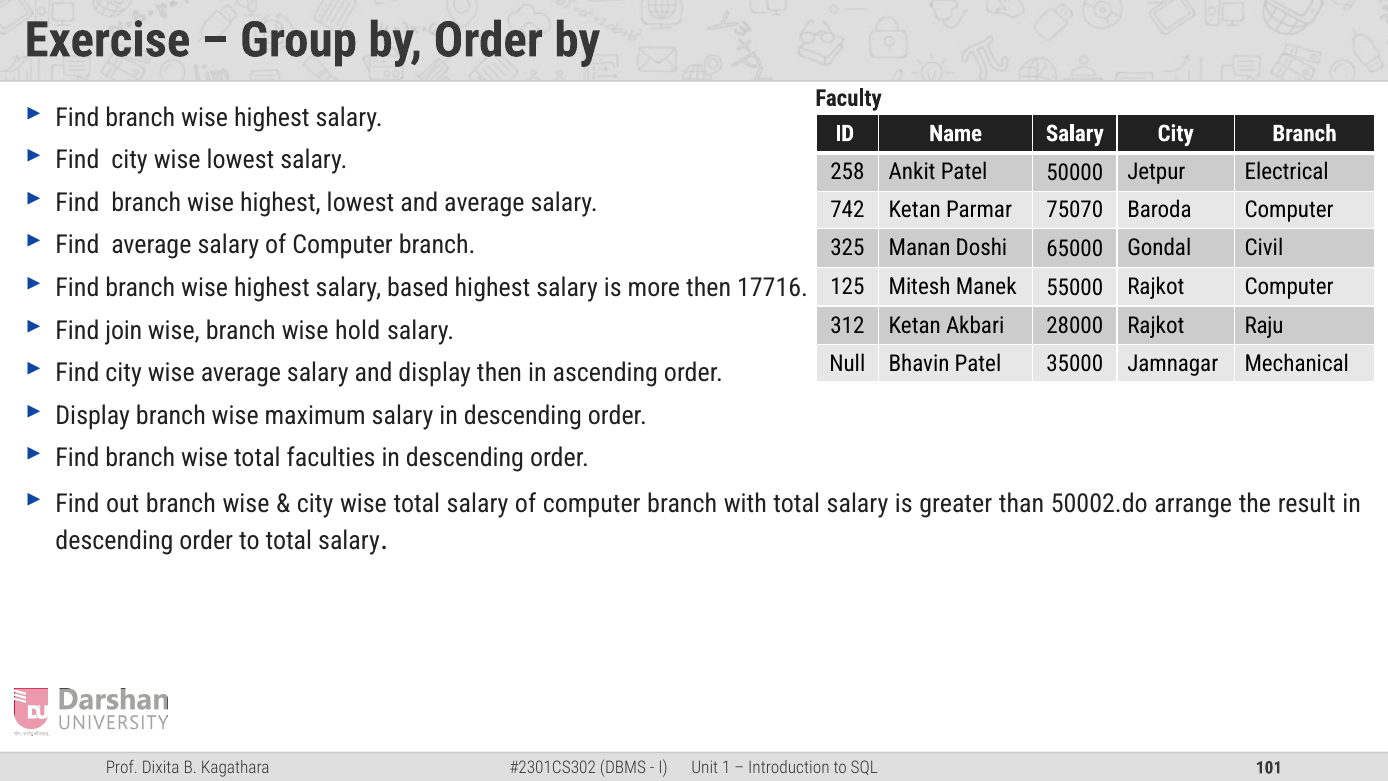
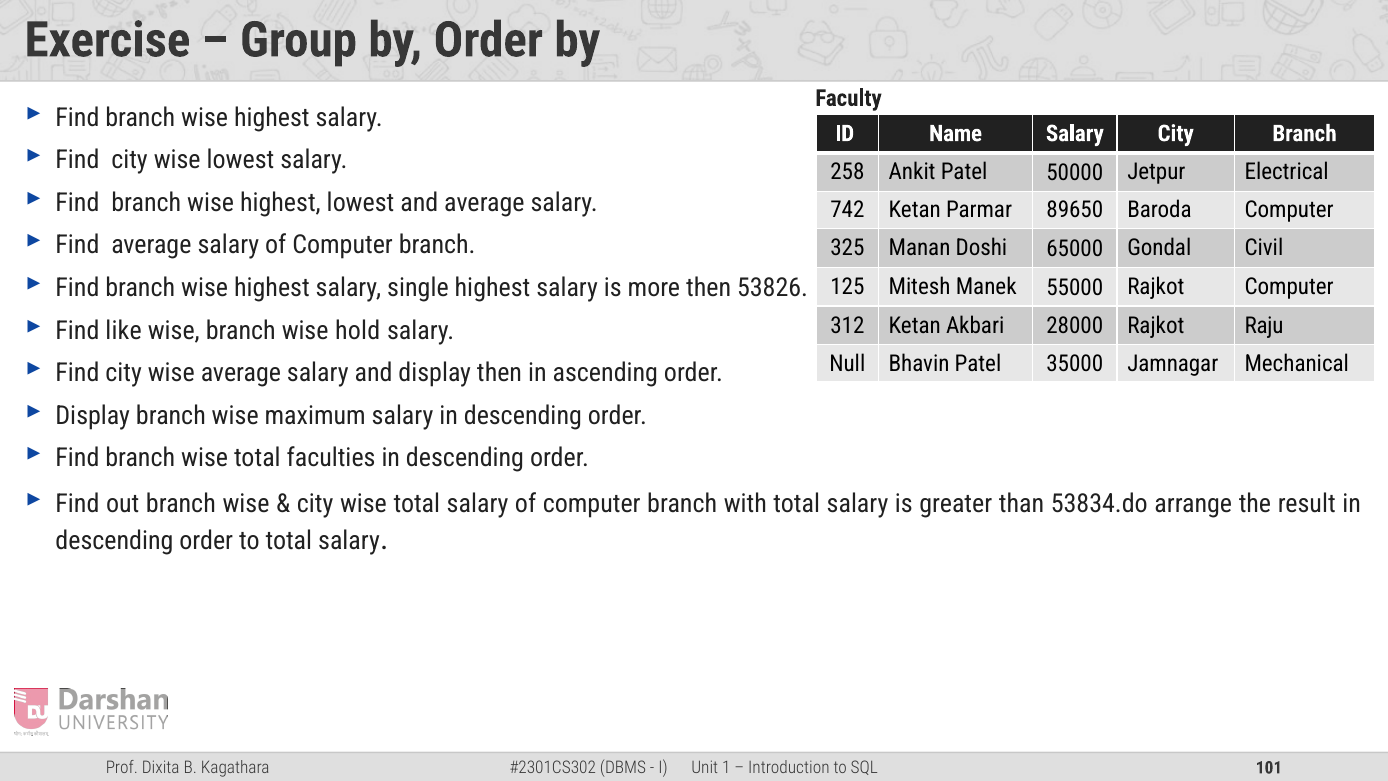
75070: 75070 -> 89650 (1075, 210)
based: based -> single (418, 288)
17716: 17716 -> 53826 (773, 288)
join: join -> like (124, 330)
50002.do: 50002.do -> 53834.do (1099, 504)
